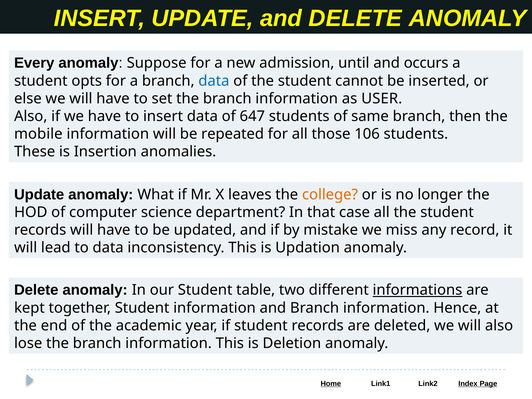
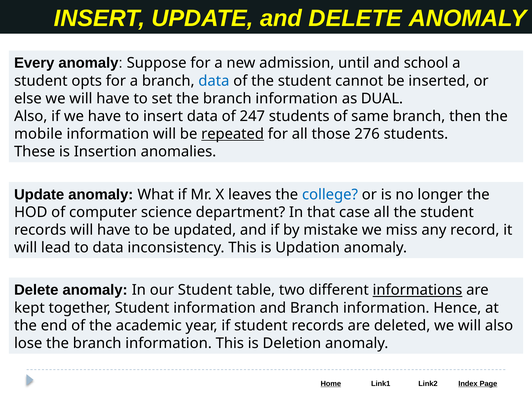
occurs: occurs -> school (426, 63)
USER: USER -> DUAL (382, 99)
647: 647 -> 247 (252, 116)
repeated underline: none -> present (233, 134)
106: 106 -> 276 (367, 134)
college colour: orange -> blue (330, 194)
